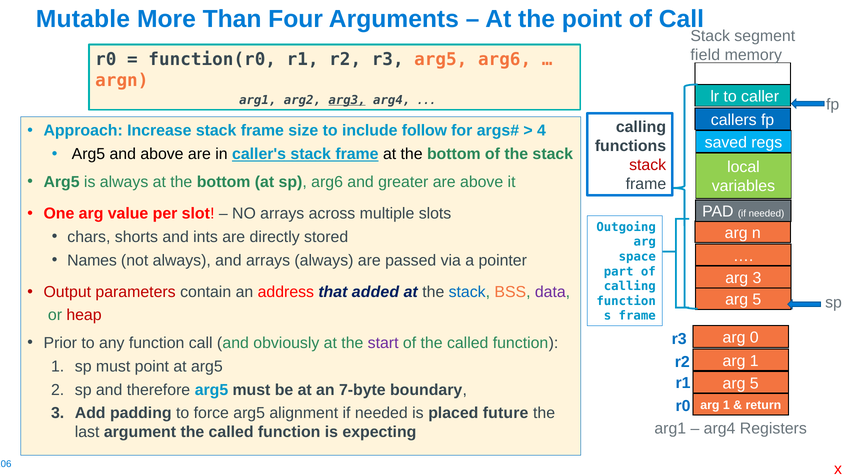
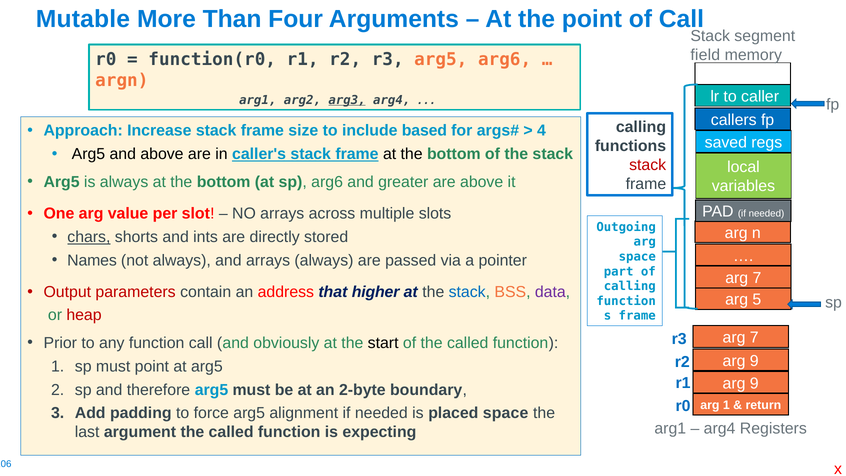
follow: follow -> based (424, 131)
chars underline: none -> present (89, 237)
3: 3 -> 7 (757, 278)
added: added -> higher (376, 292)
0: 0 -> 7 (754, 338)
start colour: purple -> black (383, 343)
1: 1 -> 9 (754, 361)
5: 5 -> 9 (754, 383)
7-byte: 7-byte -> 2-byte (362, 390)
placed future: future -> space (506, 413)
